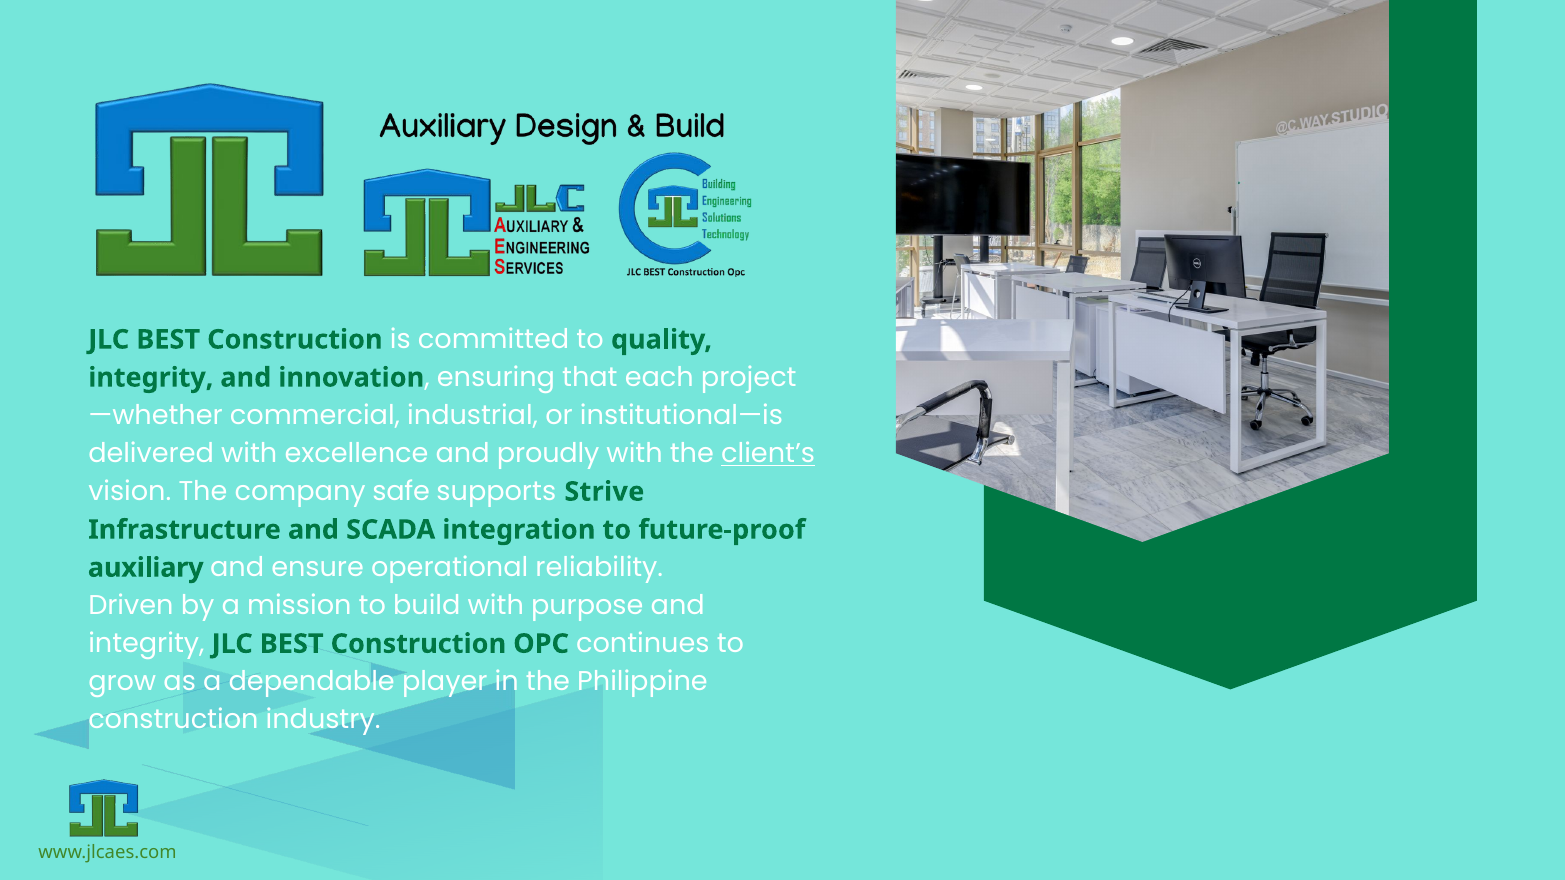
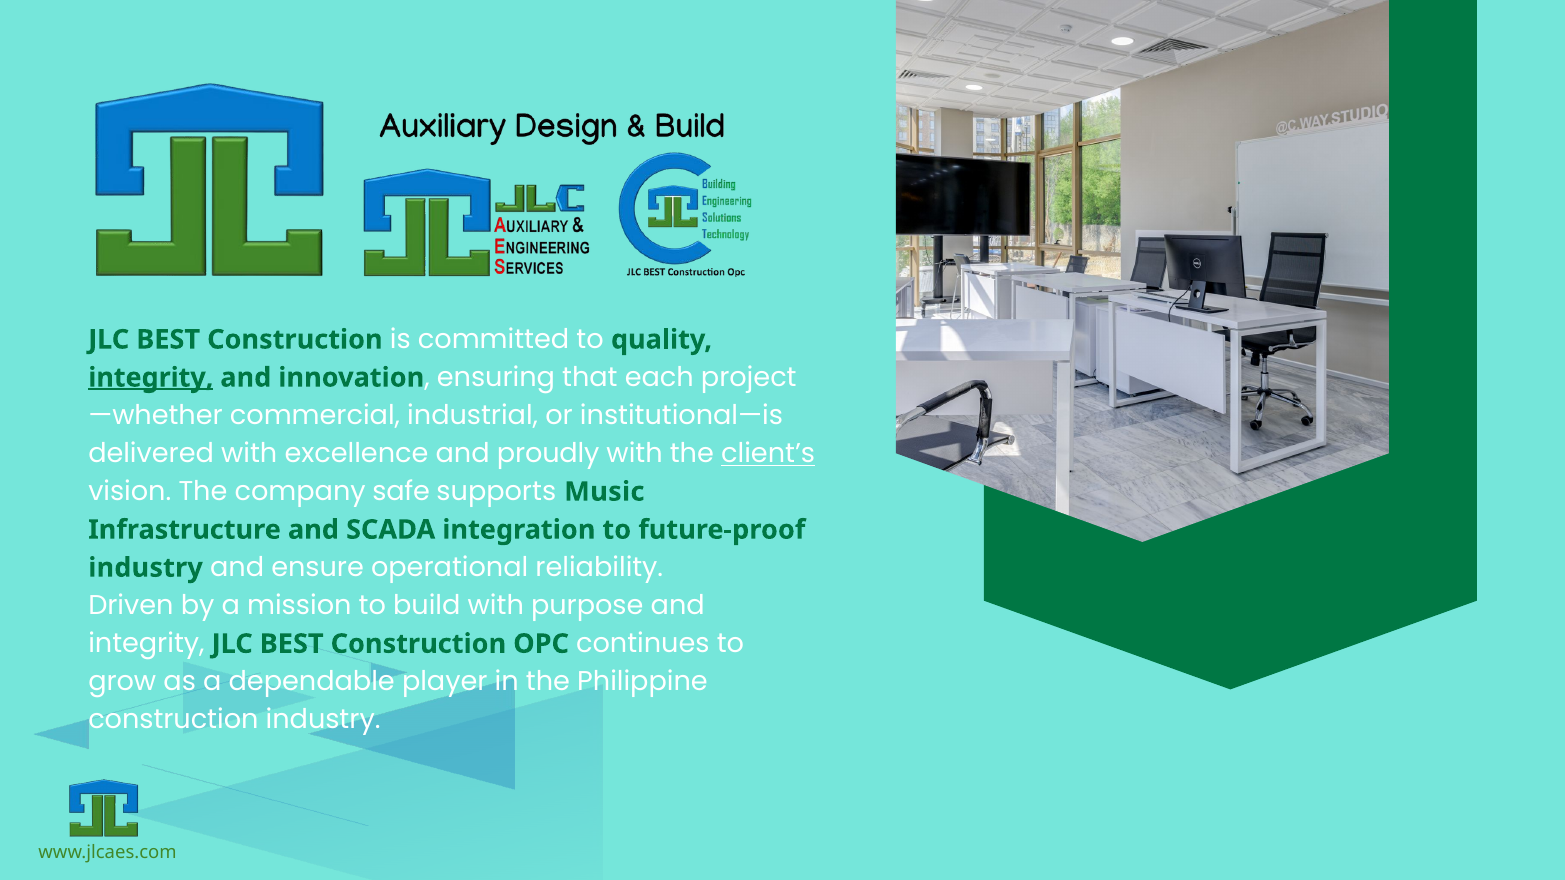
integrity underline: none -> present (151, 378)
Strive: Strive -> Music (604, 492)
auxiliary: auxiliary -> industry (146, 568)
